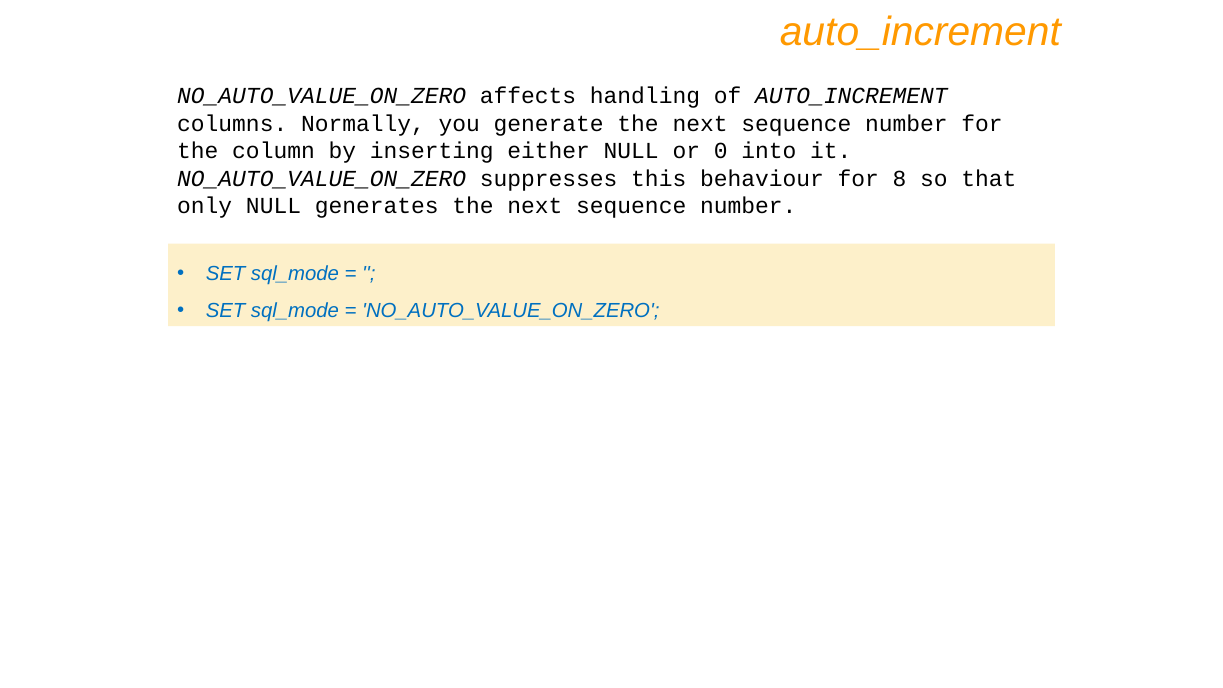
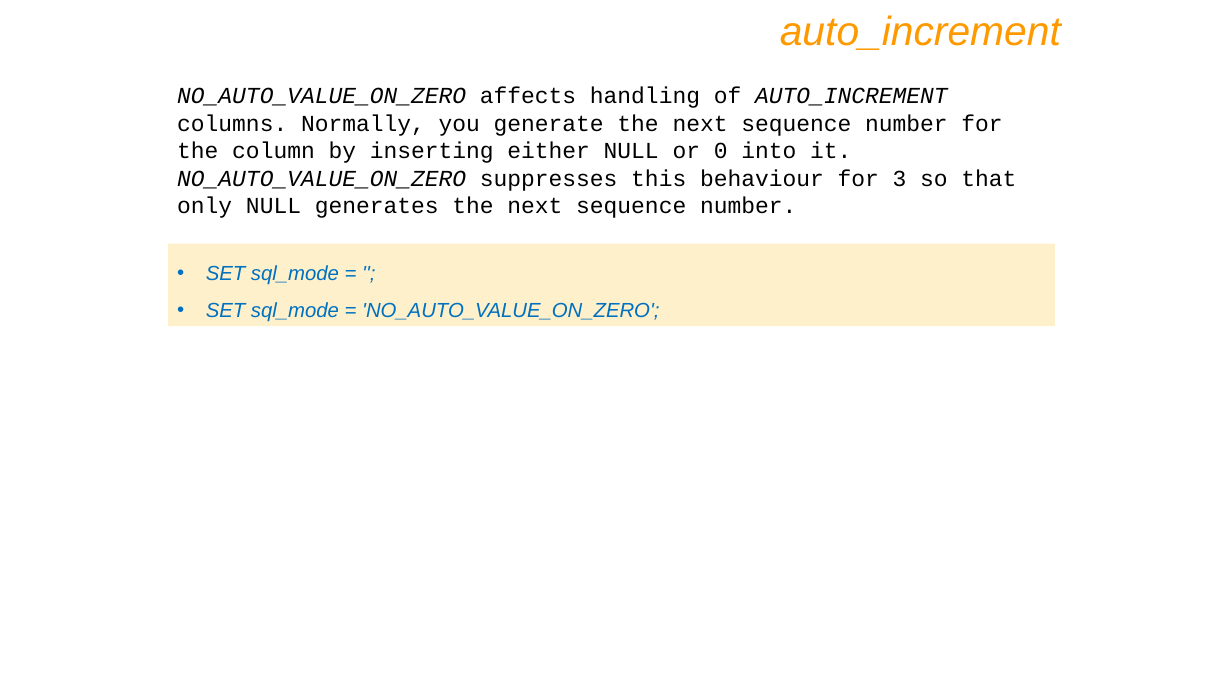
8: 8 -> 3 (900, 179)
